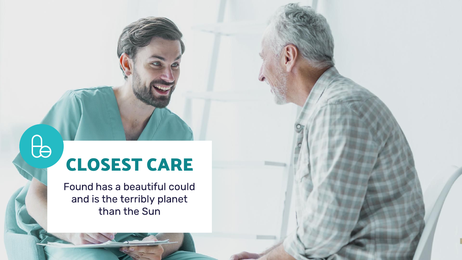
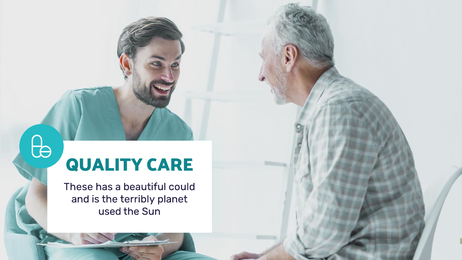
CLOSEST: CLOSEST -> QUALITY (104, 165)
Found: Found -> These (78, 187)
than: than -> used (110, 211)
